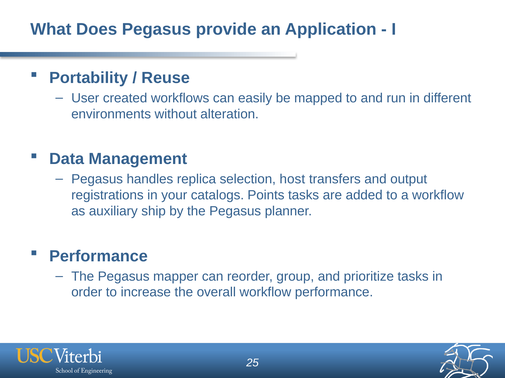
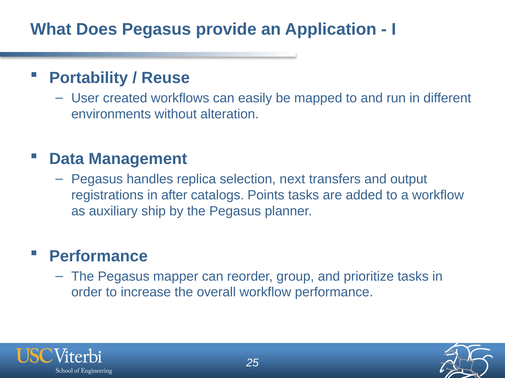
host: host -> next (292, 180)
your: your -> after (174, 196)
